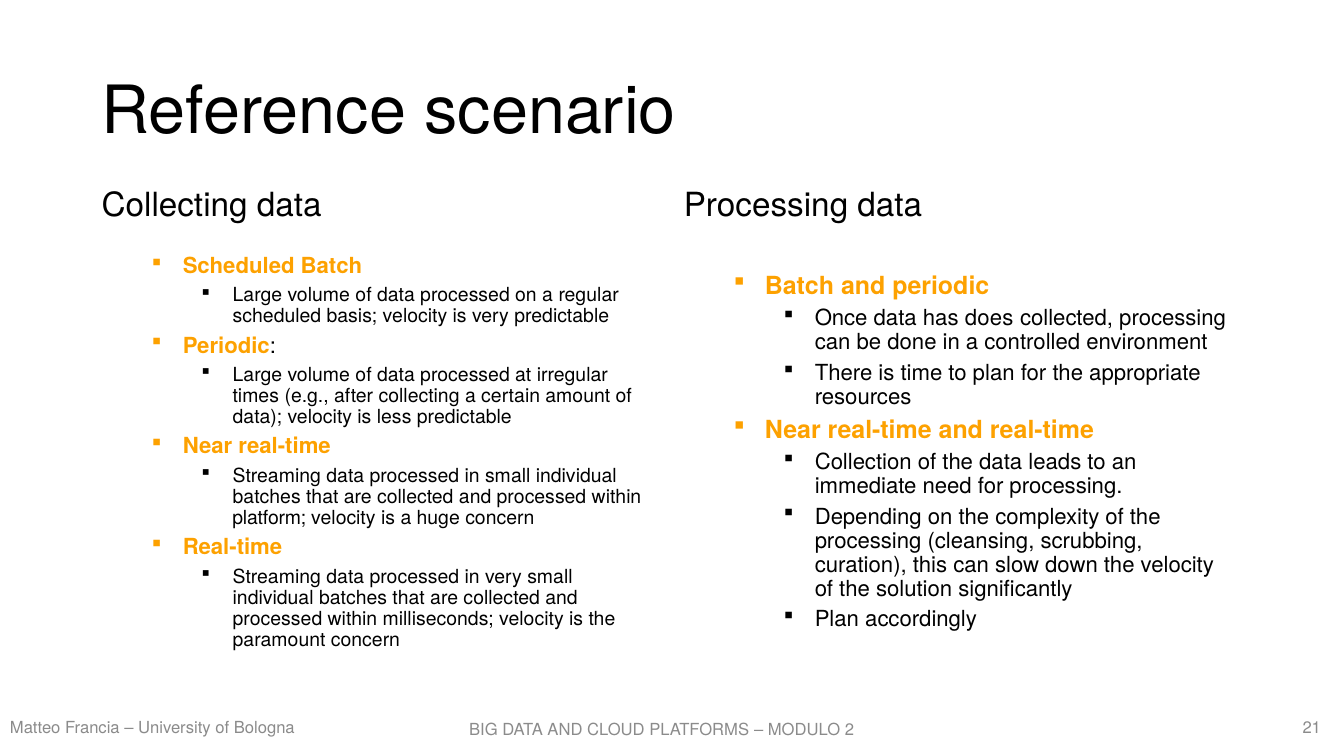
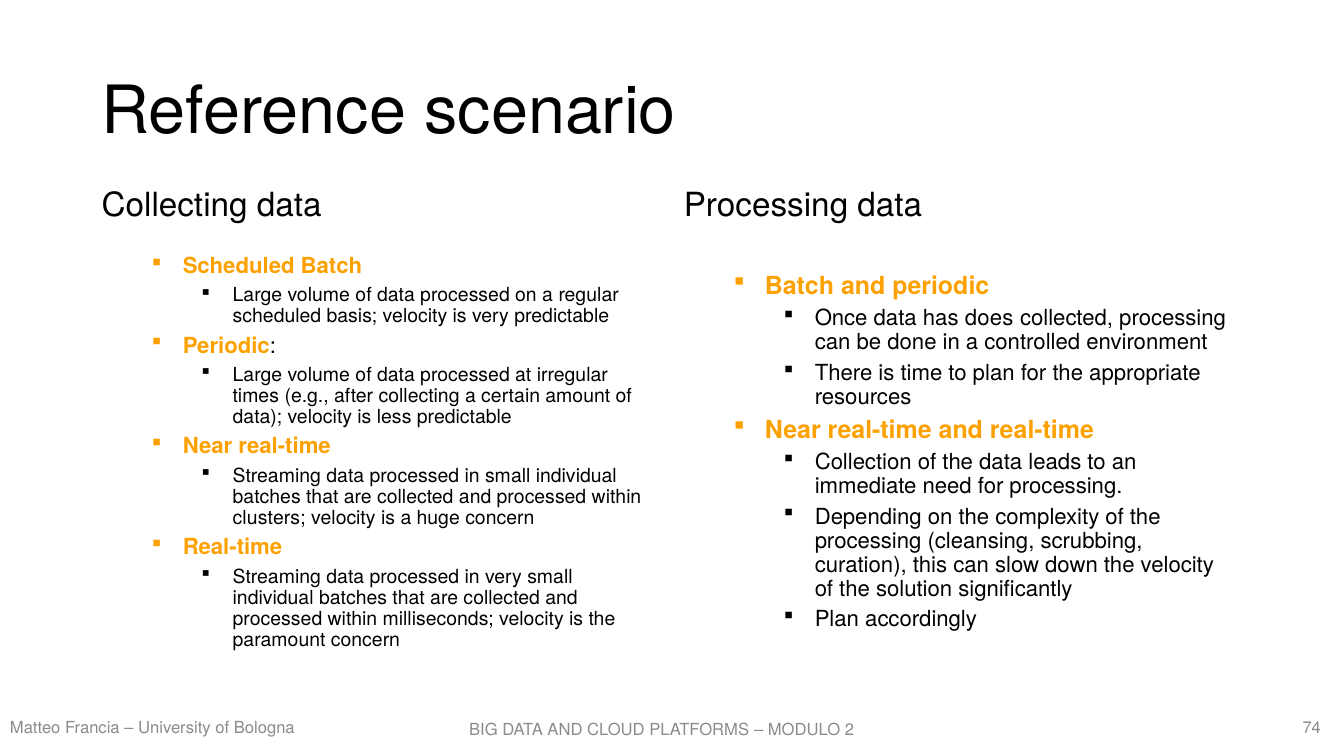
platform: platform -> clusters (269, 518)
21: 21 -> 74 (1312, 728)
